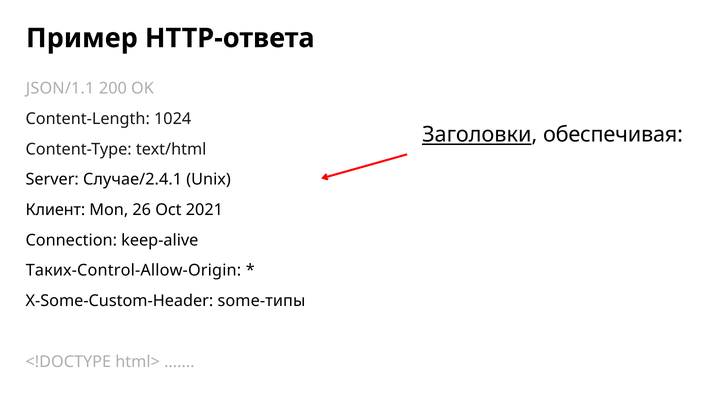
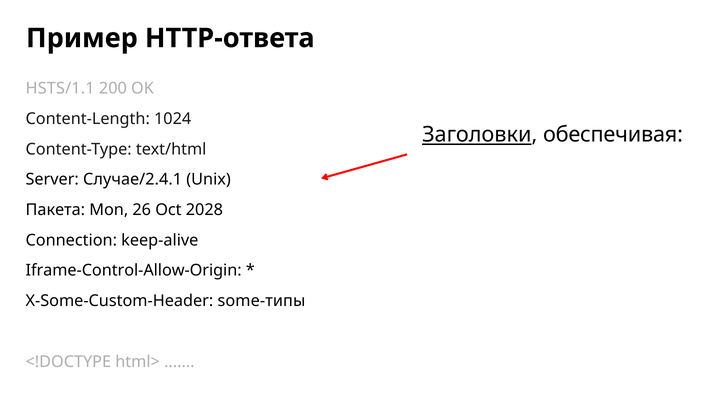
JSON/1.1: JSON/1.1 -> HSTS/1.1 (60, 88)
Клиент: Клиент -> Пакета (55, 210)
2021: 2021 -> 2028 (204, 210)
Таких-Control-Allow-Origin: Таких-Control-Allow-Origin -> Iframe-Control-Allow-Origin (134, 270)
